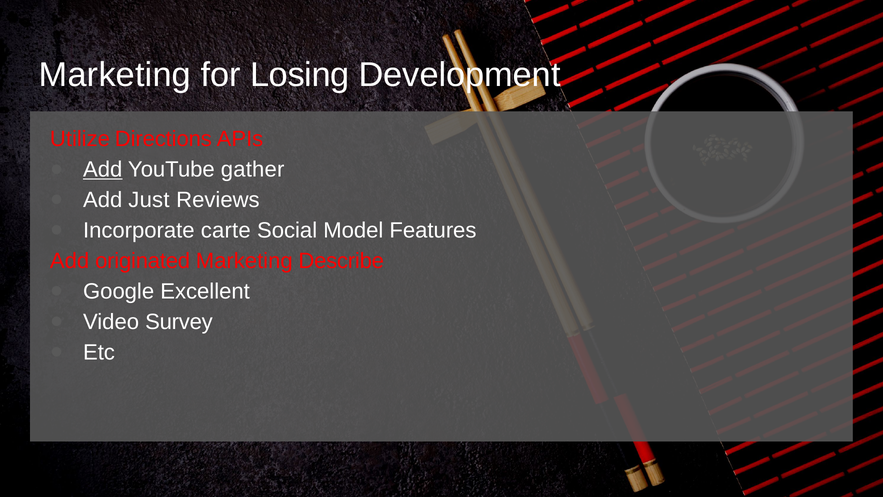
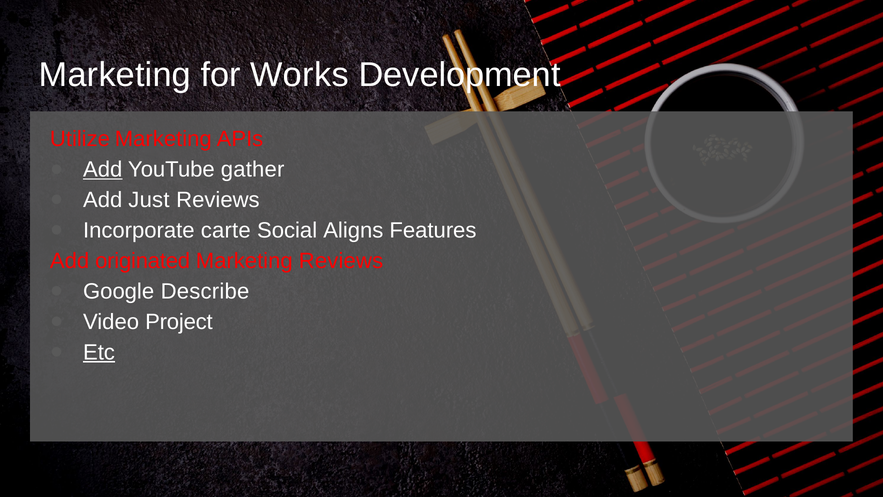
Losing: Losing -> Works (299, 75)
Utilize Directions: Directions -> Marketing (163, 139)
Model: Model -> Aligns (353, 230)
Marketing Describe: Describe -> Reviews (341, 261)
Excellent: Excellent -> Describe (205, 291)
Survey: Survey -> Project (179, 322)
Etc underline: none -> present (99, 352)
